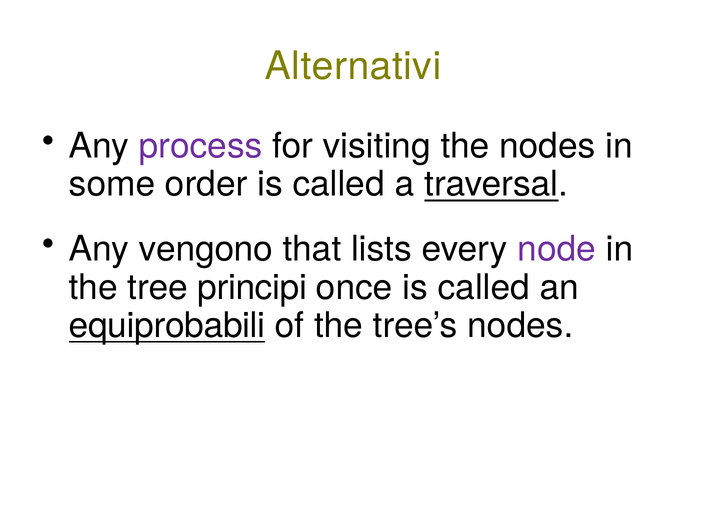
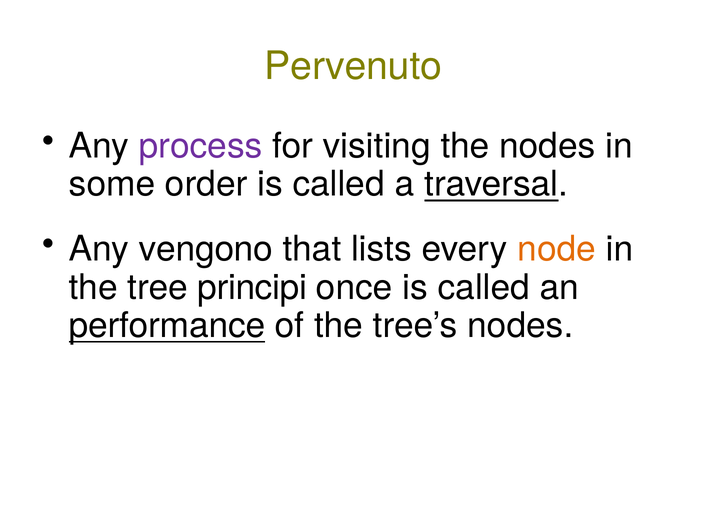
Alternativi: Alternativi -> Pervenuto (353, 66)
node colour: purple -> orange (557, 249)
equiprobabili: equiprobabili -> performance (167, 326)
